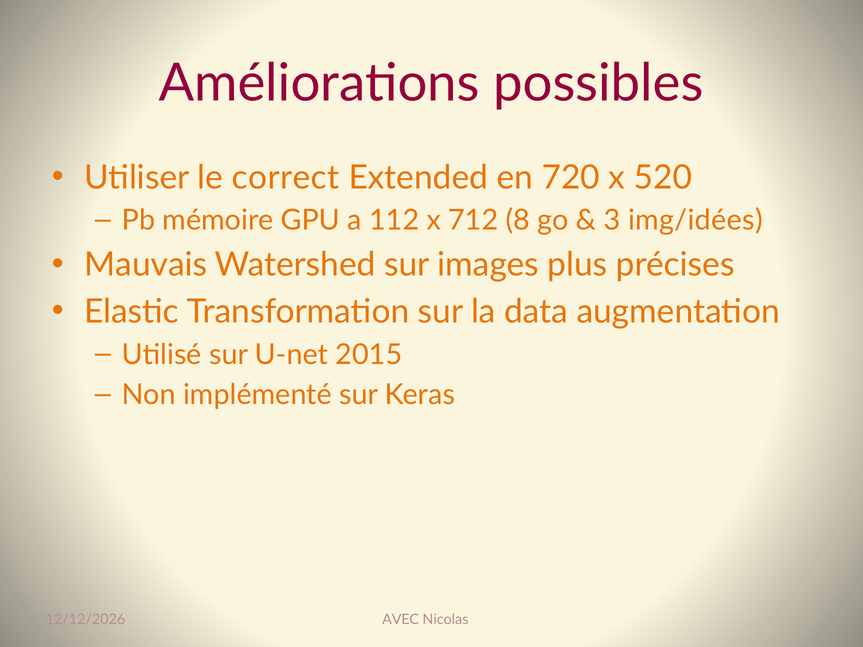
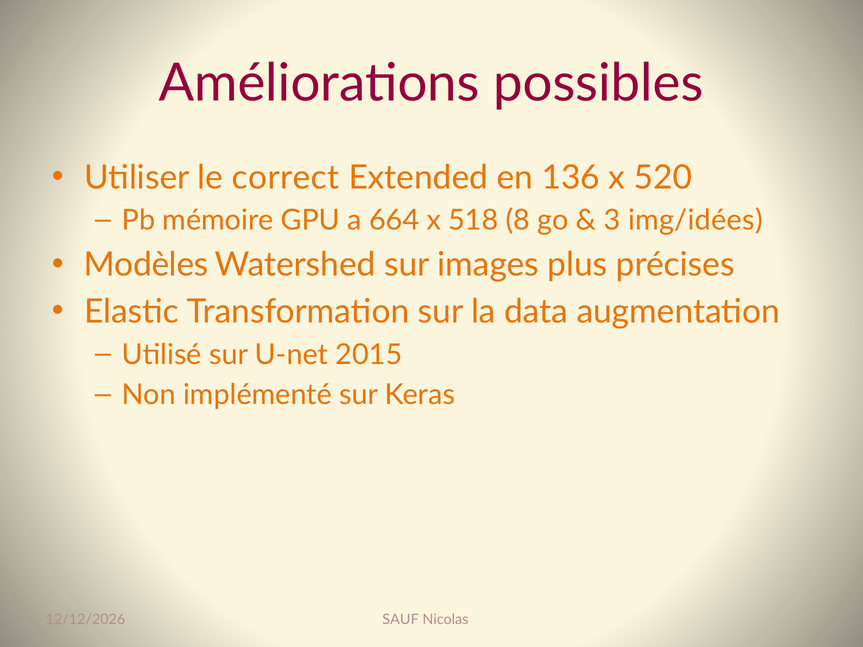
720: 720 -> 136 (571, 178)
112: 112 -> 664 (394, 221)
712: 712 -> 518 (473, 221)
Mauvais: Mauvais -> Modèles (146, 265)
AVEC: AVEC -> SAUF (401, 620)
